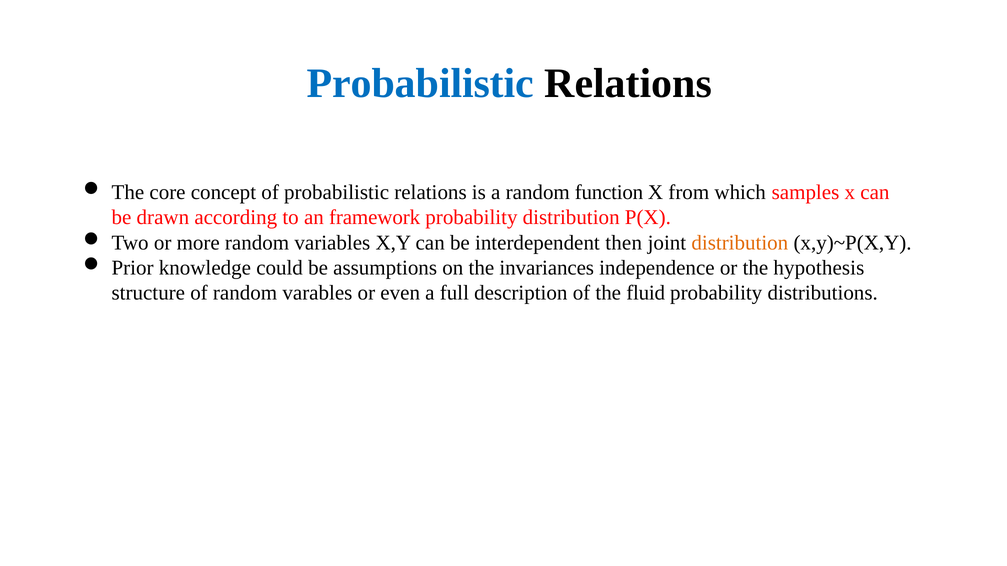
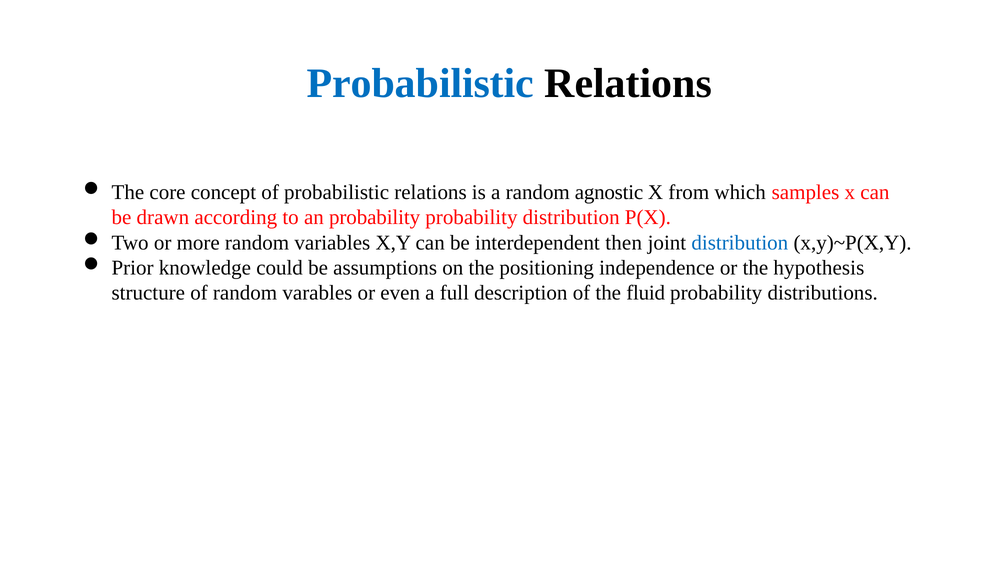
function: function -> agnostic (609, 193)
an framework: framework -> probability (375, 218)
distribution colour: orange -> blue (740, 243)
invariances: invariances -> positioning (547, 268)
